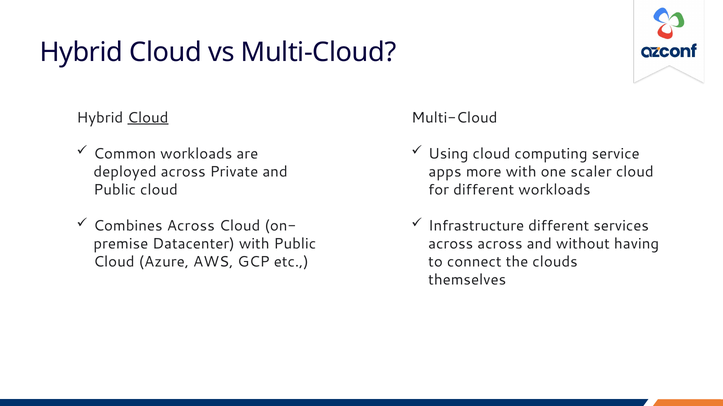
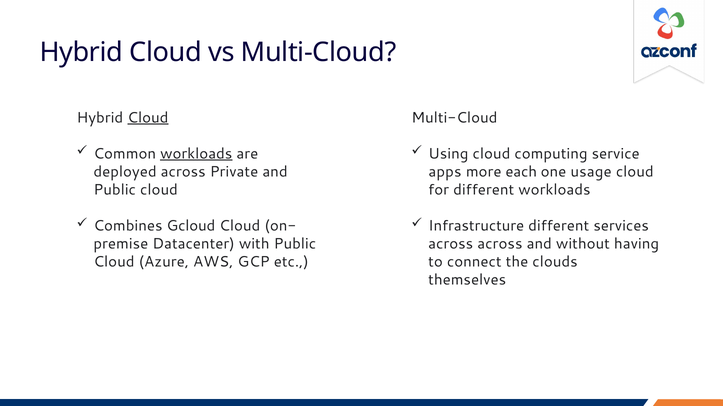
workloads underline: none -> present (196, 154)
more with: with -> each (521, 172)
scaler: scaler -> usage (591, 172)
Combines Across: Across -> Gcloud (191, 226)
